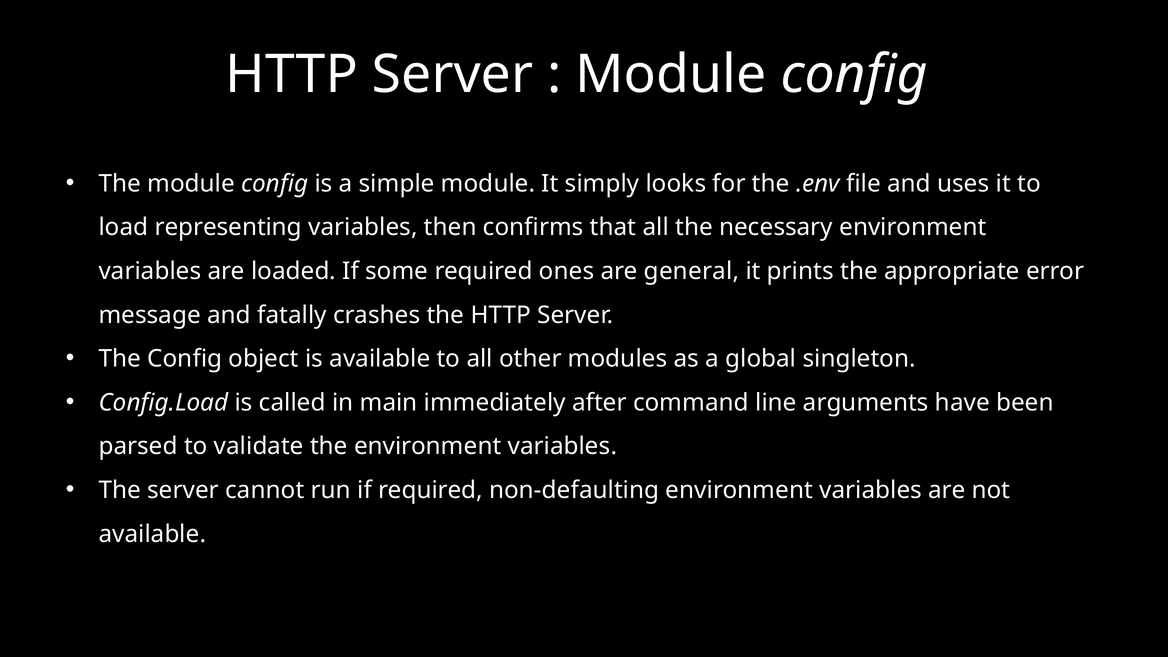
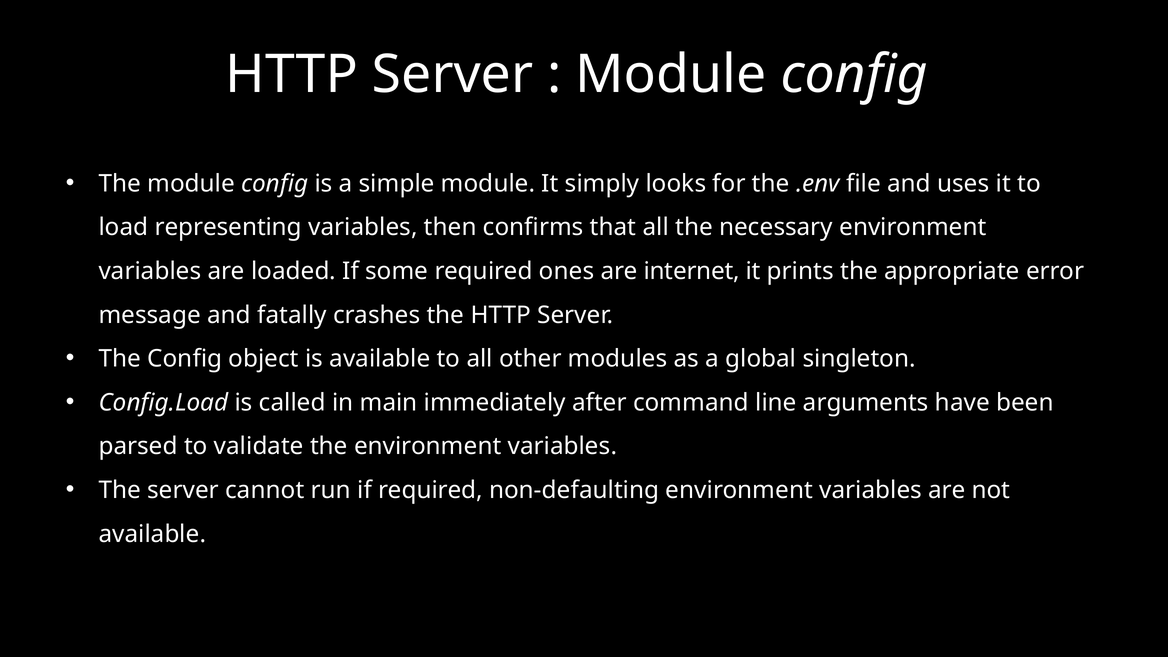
general: general -> internet (692, 271)
